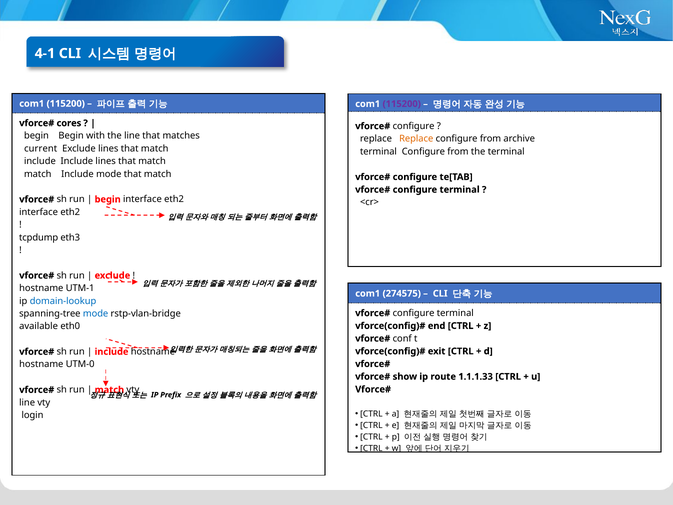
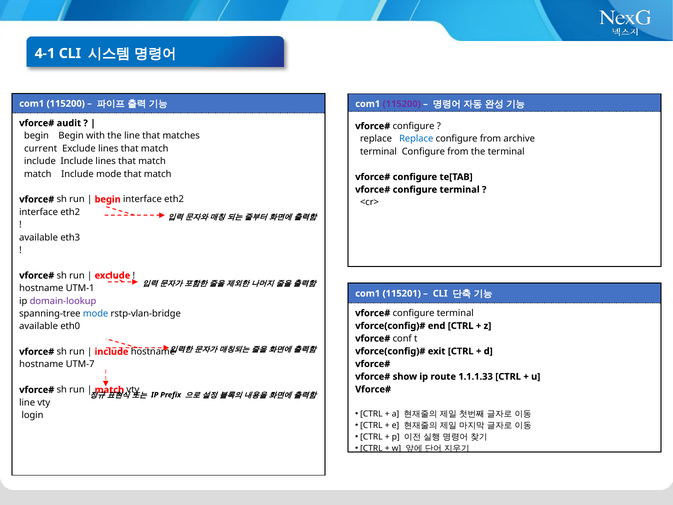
cores: cores -> audit (69, 123)
Replace colour: orange -> blue (416, 139)
tcpdump: tcpdump -> available (39, 237)
274575: 274575 -> 115201 (402, 293)
domain-lookup colour: blue -> purple (63, 301)
UTM-0: UTM-0 -> UTM-7 (80, 364)
